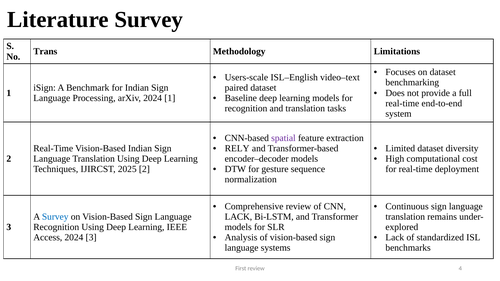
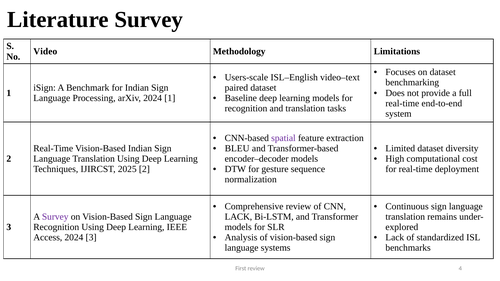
Trans: Trans -> Video (45, 51)
RELY: RELY -> BLEU (237, 149)
Survey colour: blue -> purple (55, 217)
